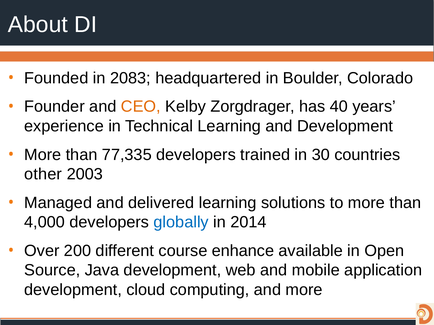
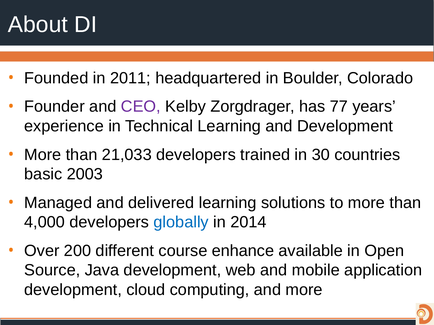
2083: 2083 -> 2011 (131, 78)
CEO colour: orange -> purple (141, 107)
40: 40 -> 77 (339, 107)
77,335: 77,335 -> 21,033 (127, 155)
other: other -> basic (43, 174)
